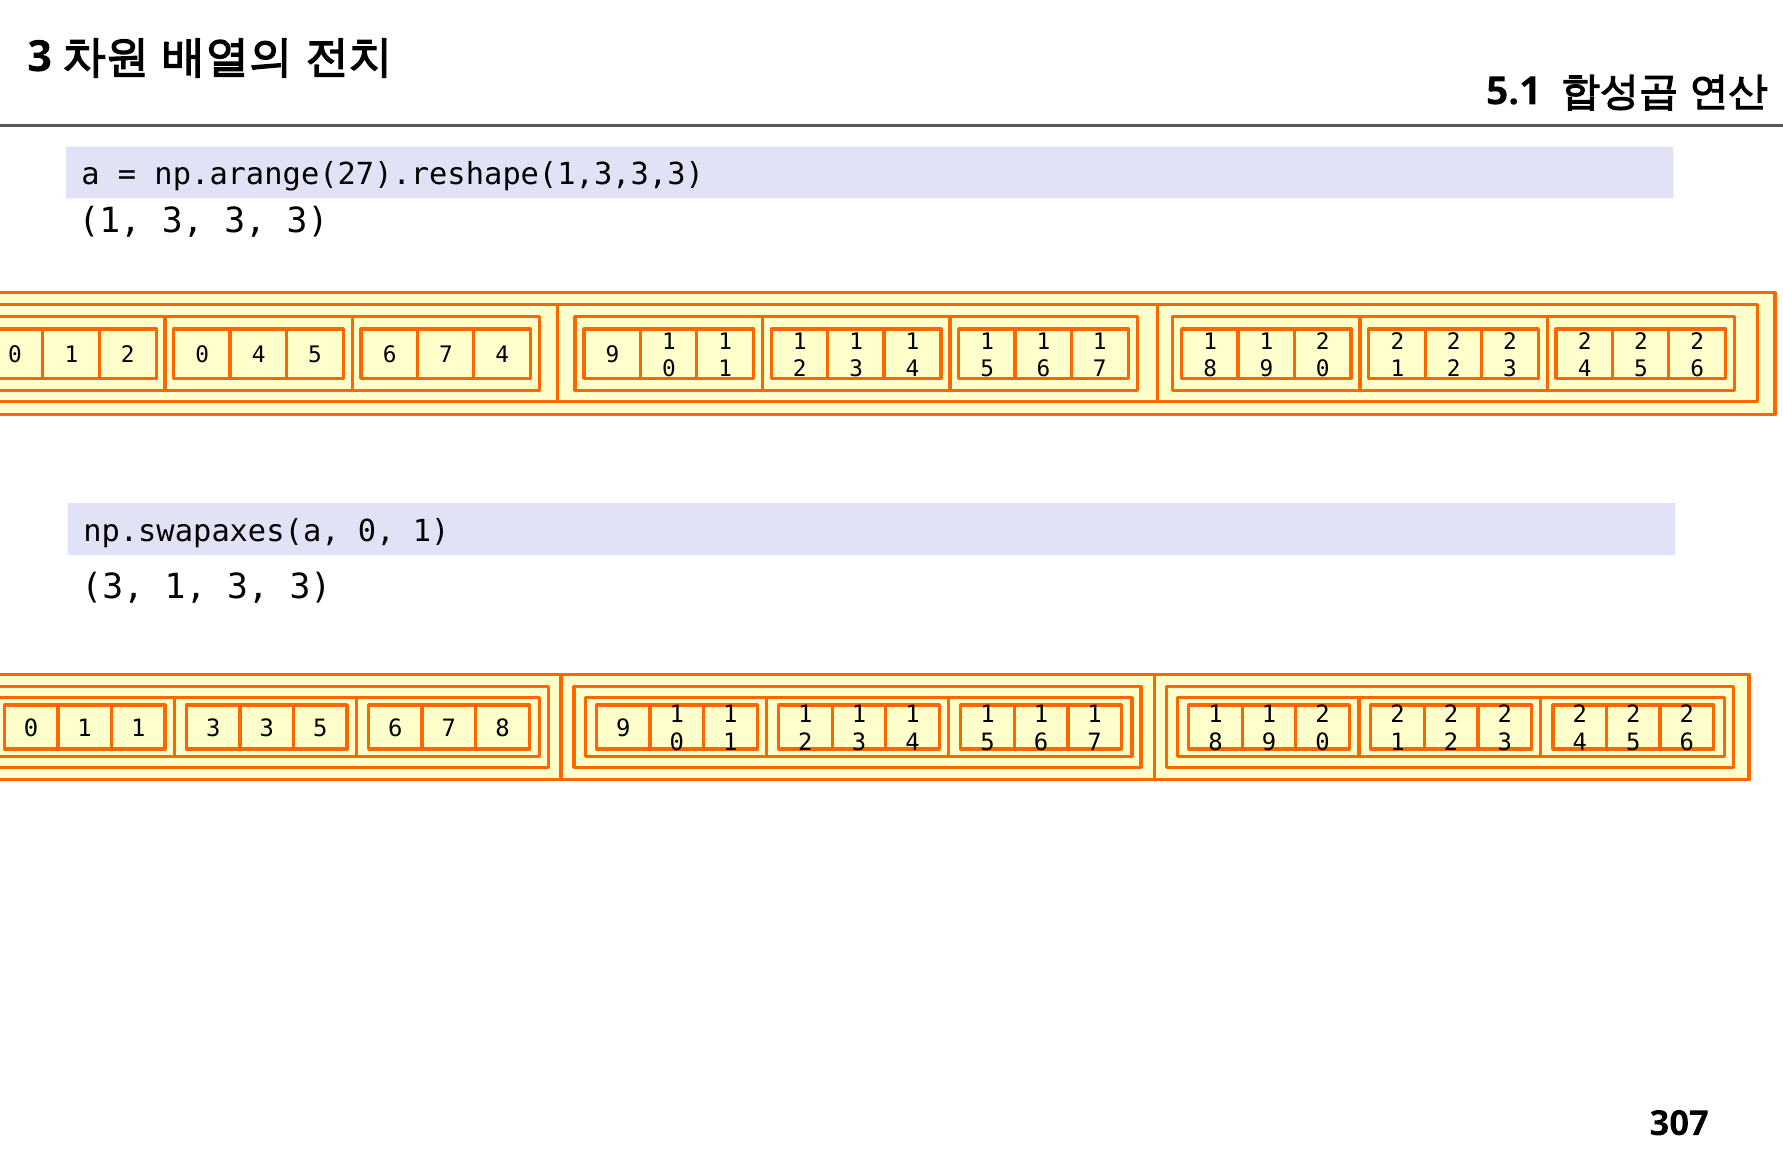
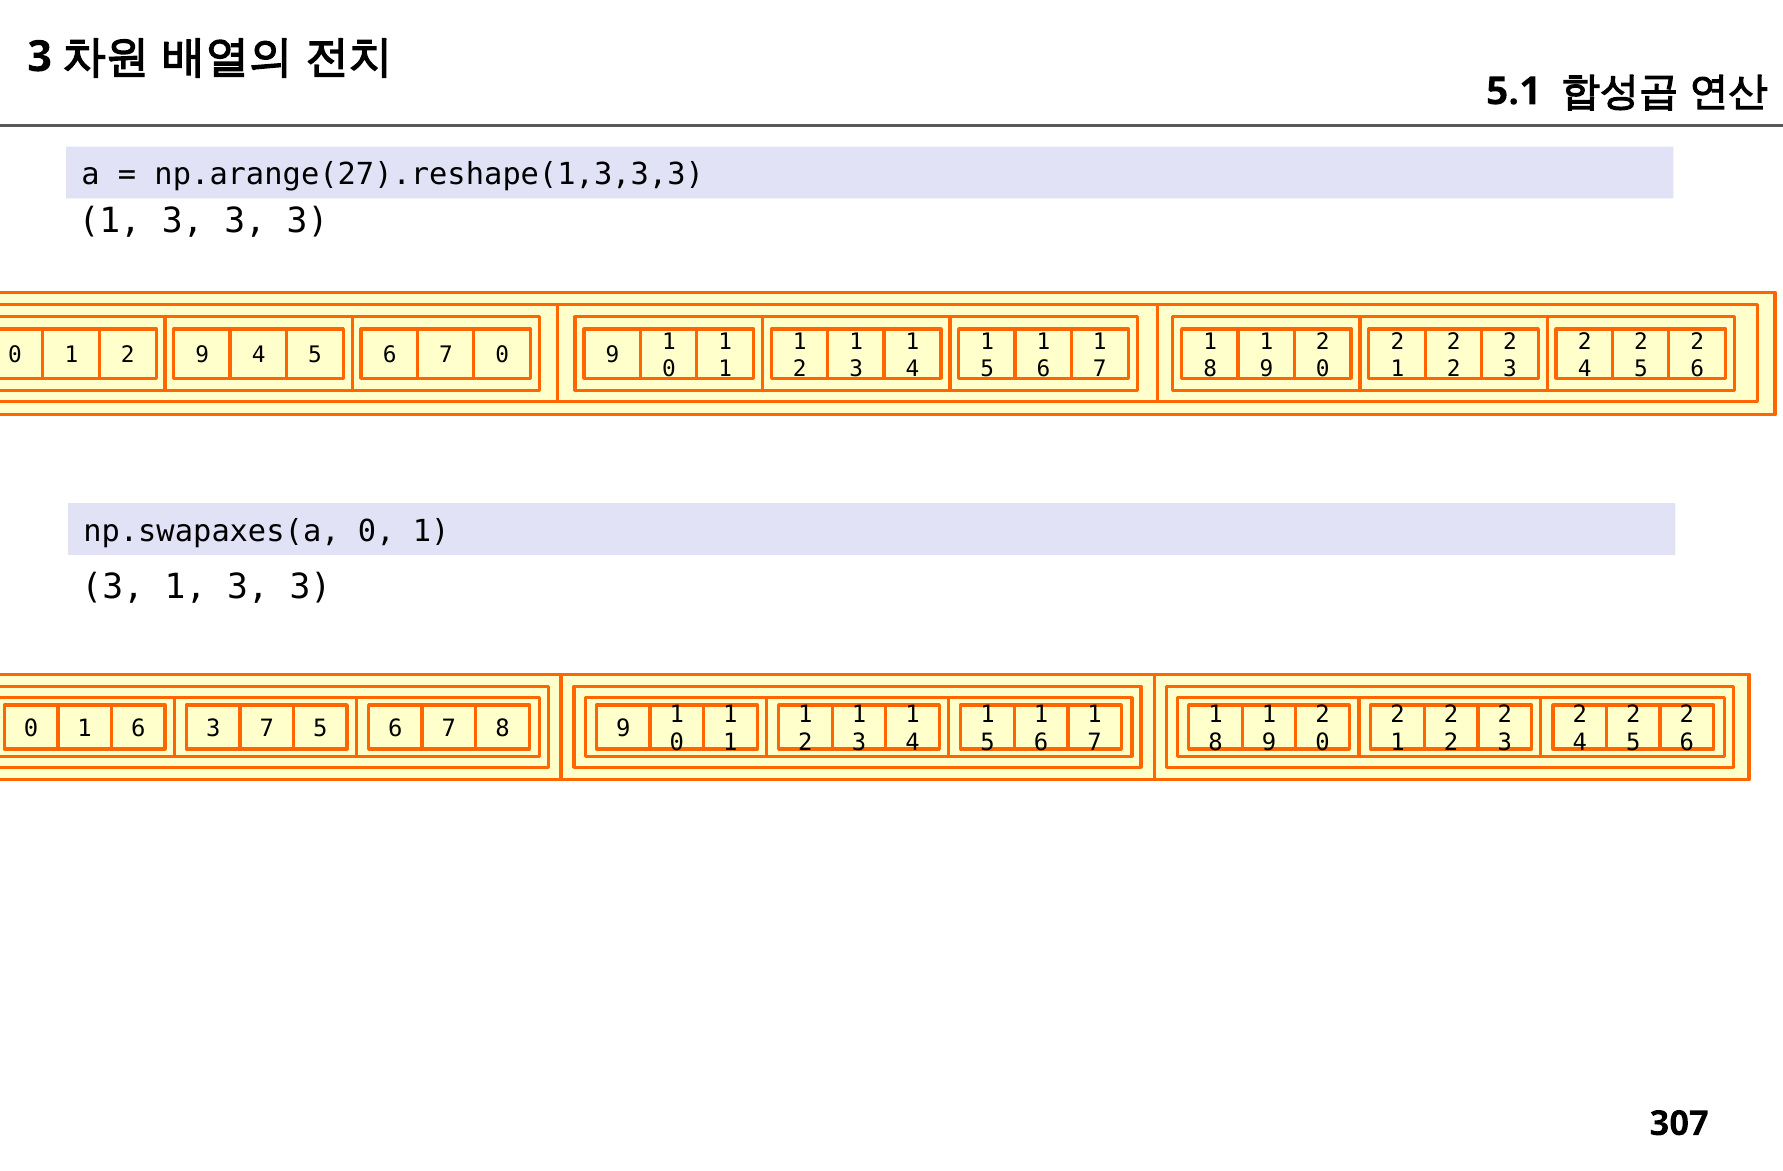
1 2 0: 0 -> 9 (202, 355)
7 4: 4 -> 0 (502, 355)
1: 1 -> 6 (138, 729)
3: 3 -> 7 (267, 729)
